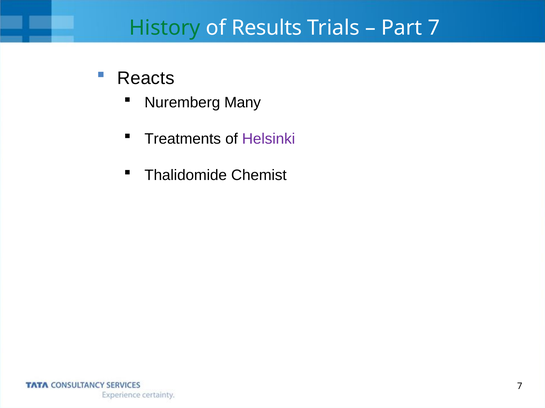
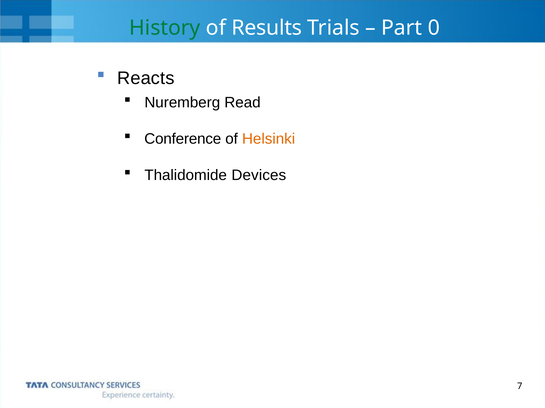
Part 7: 7 -> 0 (434, 28)
Many: Many -> Read (243, 103)
Treatments: Treatments -> Conference (183, 139)
Helsinki colour: purple -> orange (269, 139)
Chemist: Chemist -> Devices (259, 175)
